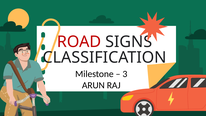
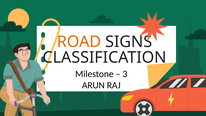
ROAD colour: red -> orange (79, 42)
